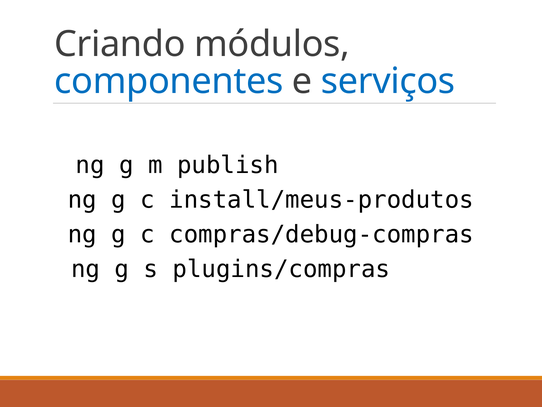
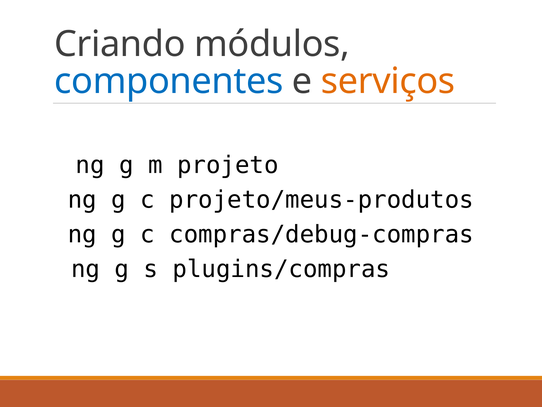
serviços colour: blue -> orange (388, 81)
publish: publish -> projeto (228, 165)
install/meus-produtos: install/meus-produtos -> projeto/meus-produtos (322, 200)
